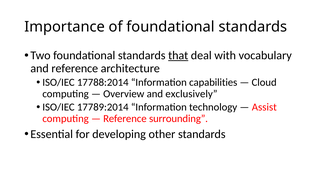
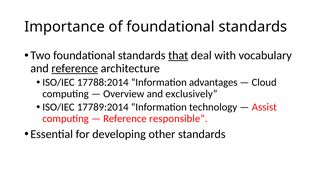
reference underline: none -> present (75, 68)
capabilities: capabilities -> advantages (213, 82)
surrounding: surrounding -> responsible (178, 119)
